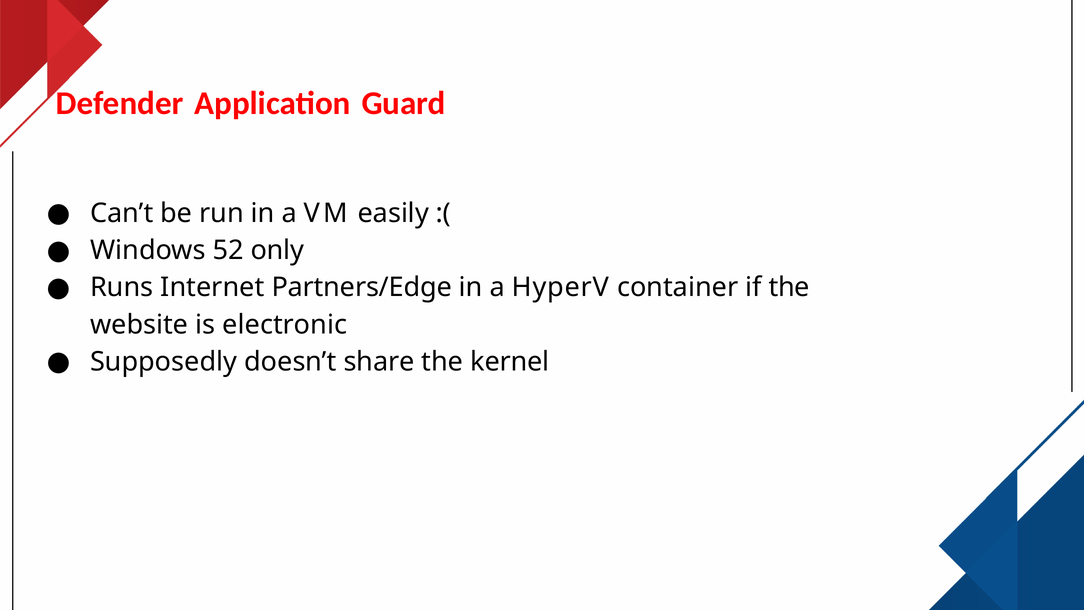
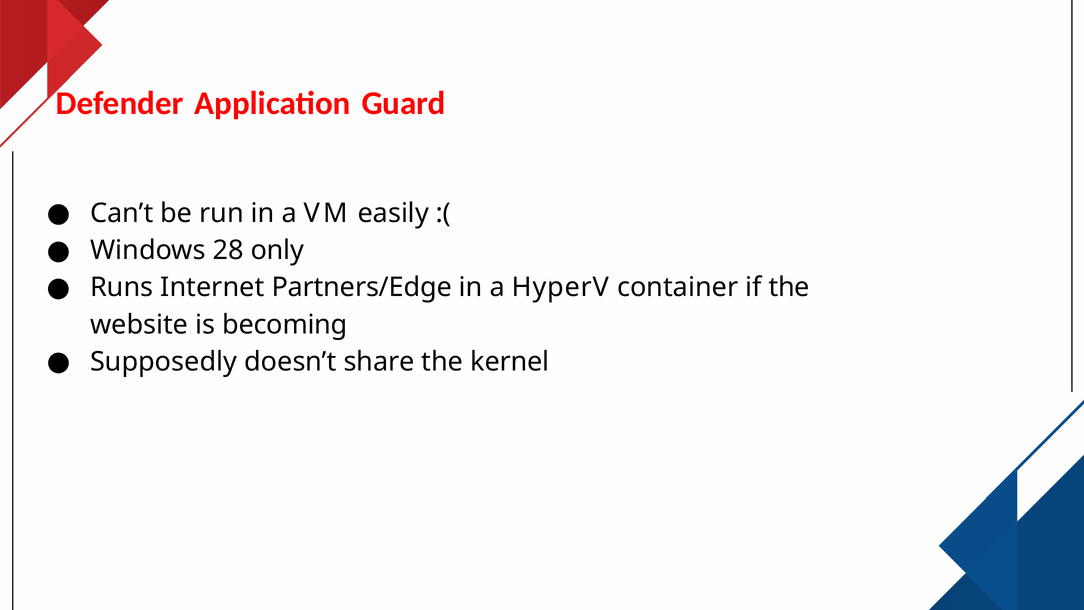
52: 52 -> 28 (228, 250)
electronic: electronic -> becoming (285, 324)
